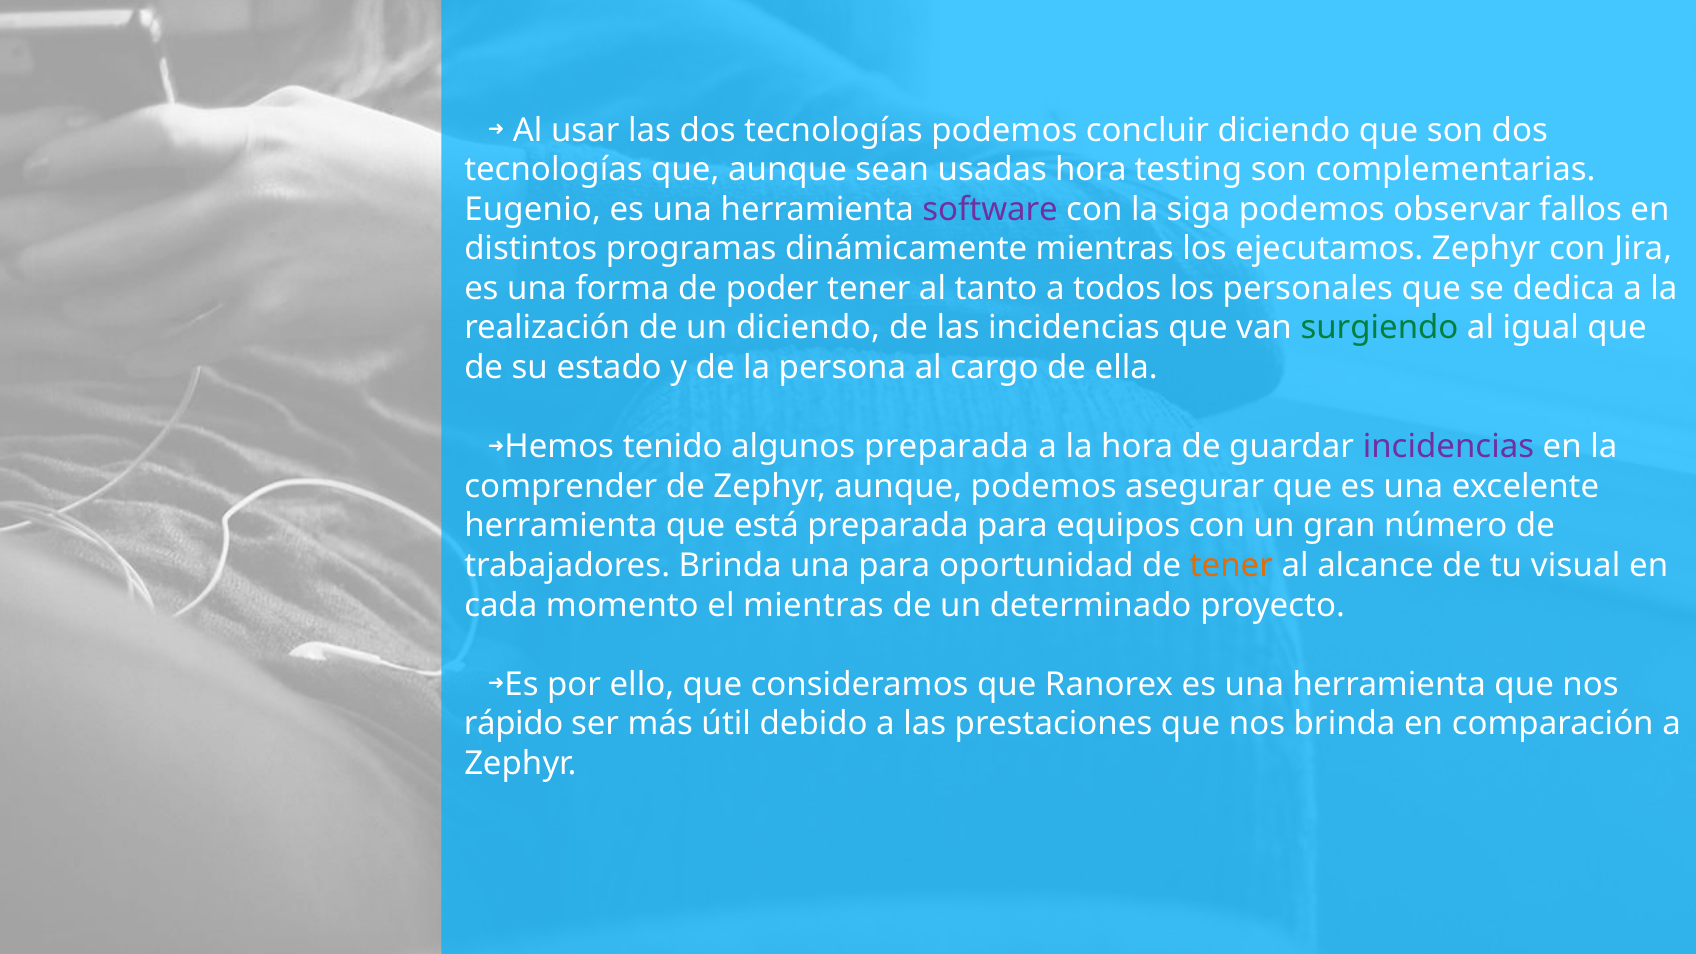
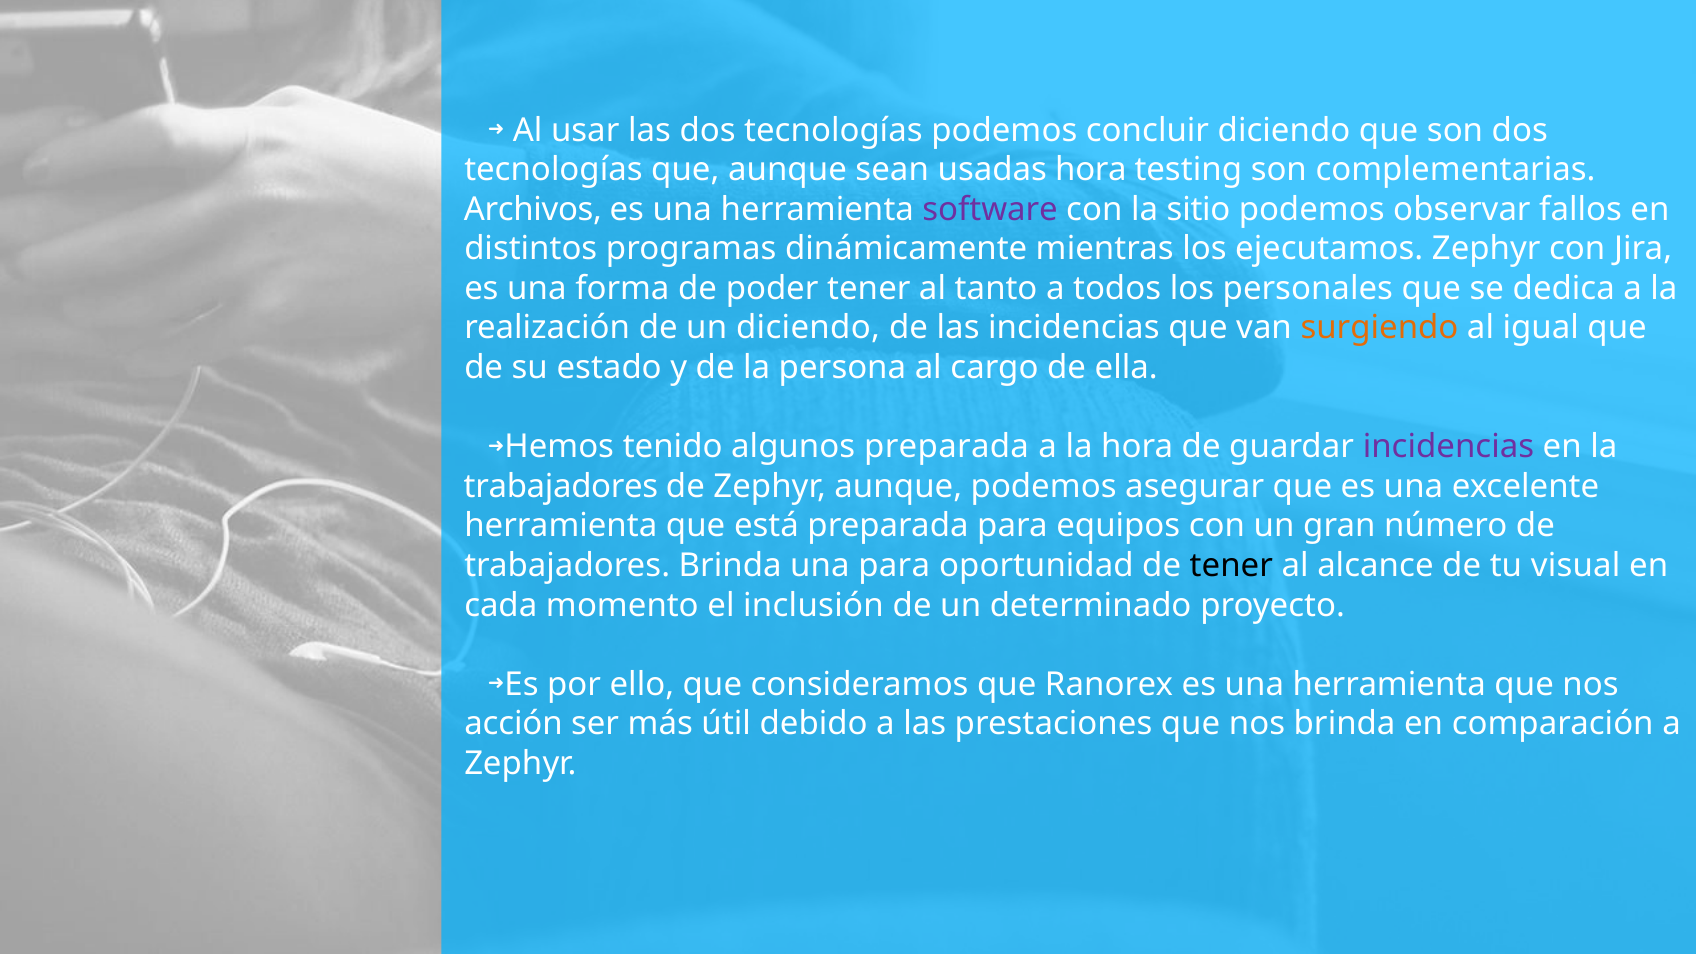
Eugenio: Eugenio -> Archivos (533, 209)
siga: siga -> sitio (1199, 209)
surgiendo colour: green -> orange (1379, 328)
comprender: comprender -> trabajadores (561, 486)
tener colour: orange -> black (1231, 566)
el mientras: mientras -> inclusión (813, 605)
rápido: rápido -> acción (513, 724)
